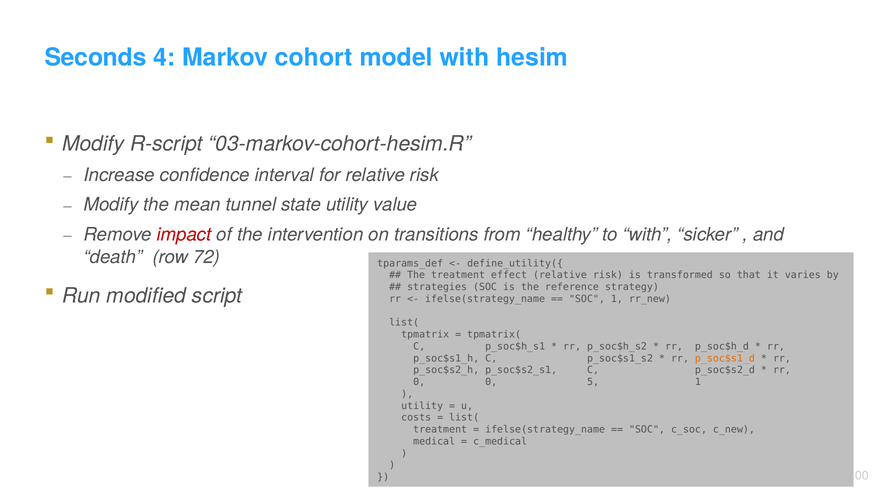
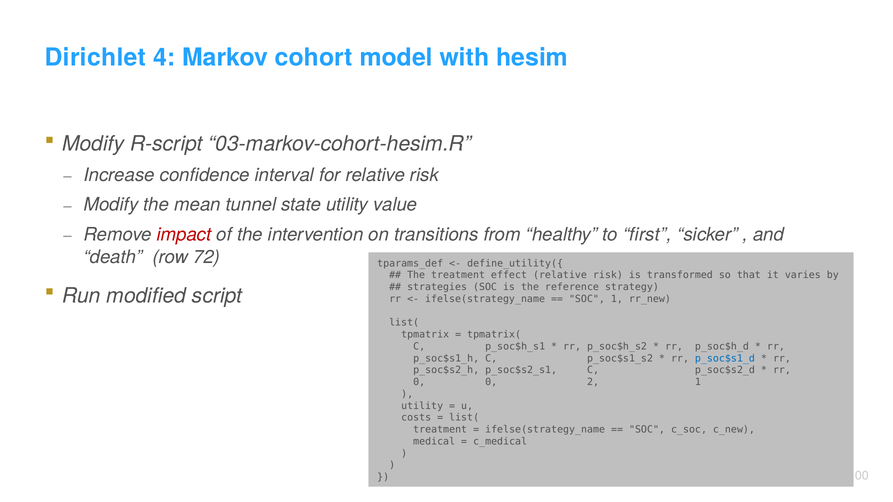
Seconds: Seconds -> Dirichlet (95, 58)
to with: with -> first (647, 235)
p_soc$s1_d colour: orange -> blue (725, 359)
5: 5 -> 2 (593, 382)
